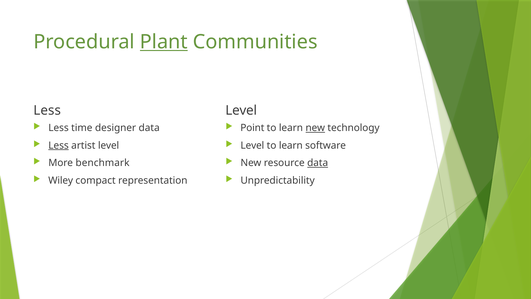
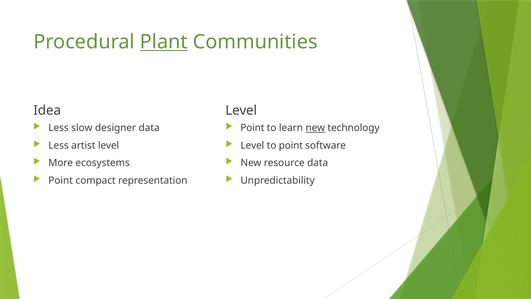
Less: Less -> Idea (47, 110)
time: time -> slow (82, 128)
Less underline: present -> none (59, 145)
learn: learn -> point (291, 145)
benchmark: benchmark -> ecosystems (103, 163)
data underline: present -> none (318, 163)
Wiley: Wiley -> Point (61, 180)
